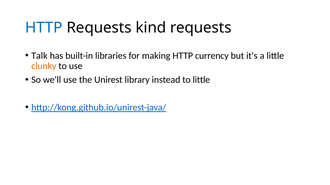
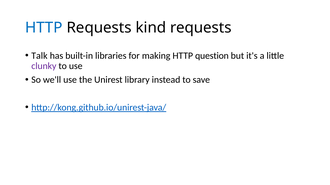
currency: currency -> question (212, 56)
clunky colour: orange -> purple (44, 66)
to little: little -> save (201, 80)
